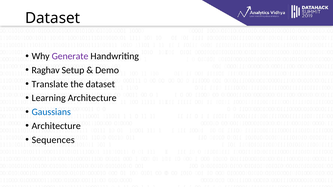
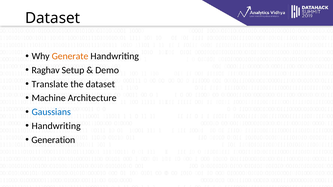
Generate colour: purple -> orange (70, 56)
Learning: Learning -> Machine (49, 98)
Architecture: Architecture -> Handwriting (56, 126)
Sequences: Sequences -> Generation (53, 140)
